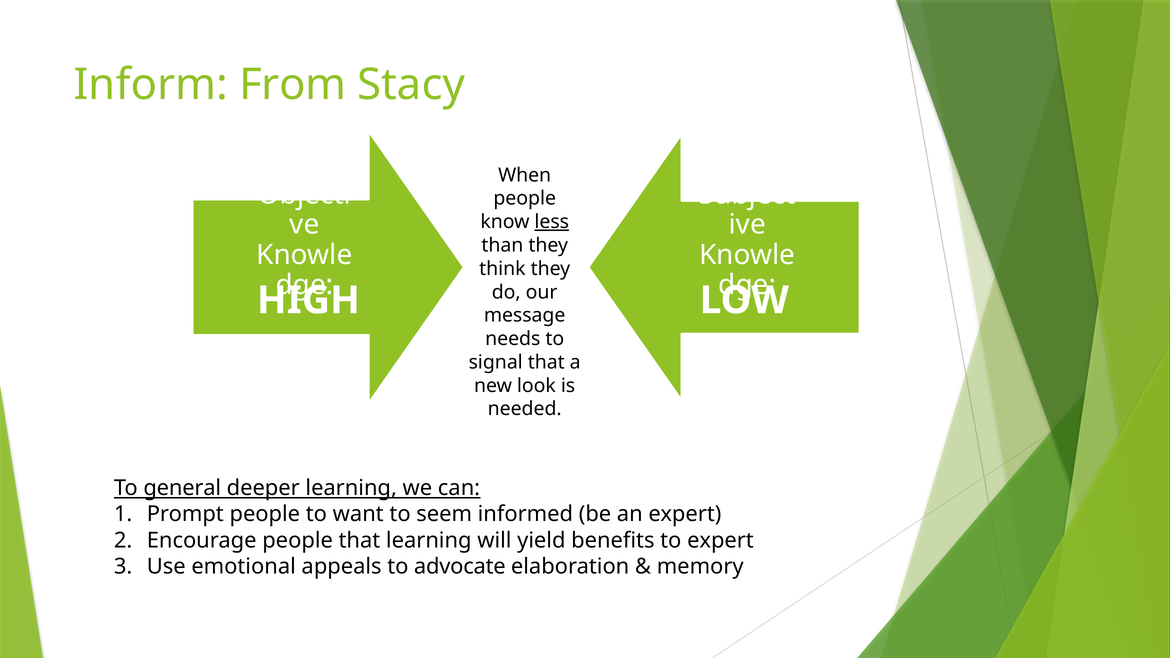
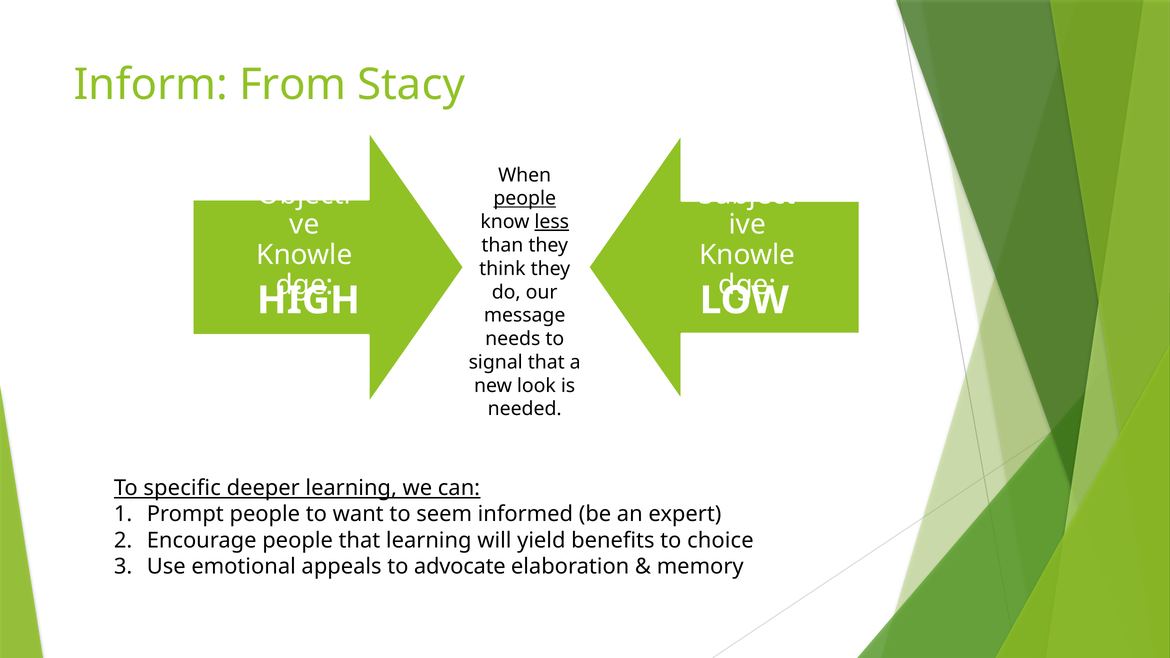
people underline: none -> present (525, 199)
general: general -> specific (182, 488)
to expert: expert -> choice (720, 541)
